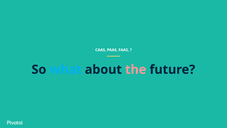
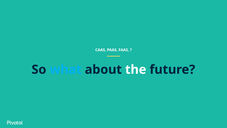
the colour: pink -> white (136, 69)
